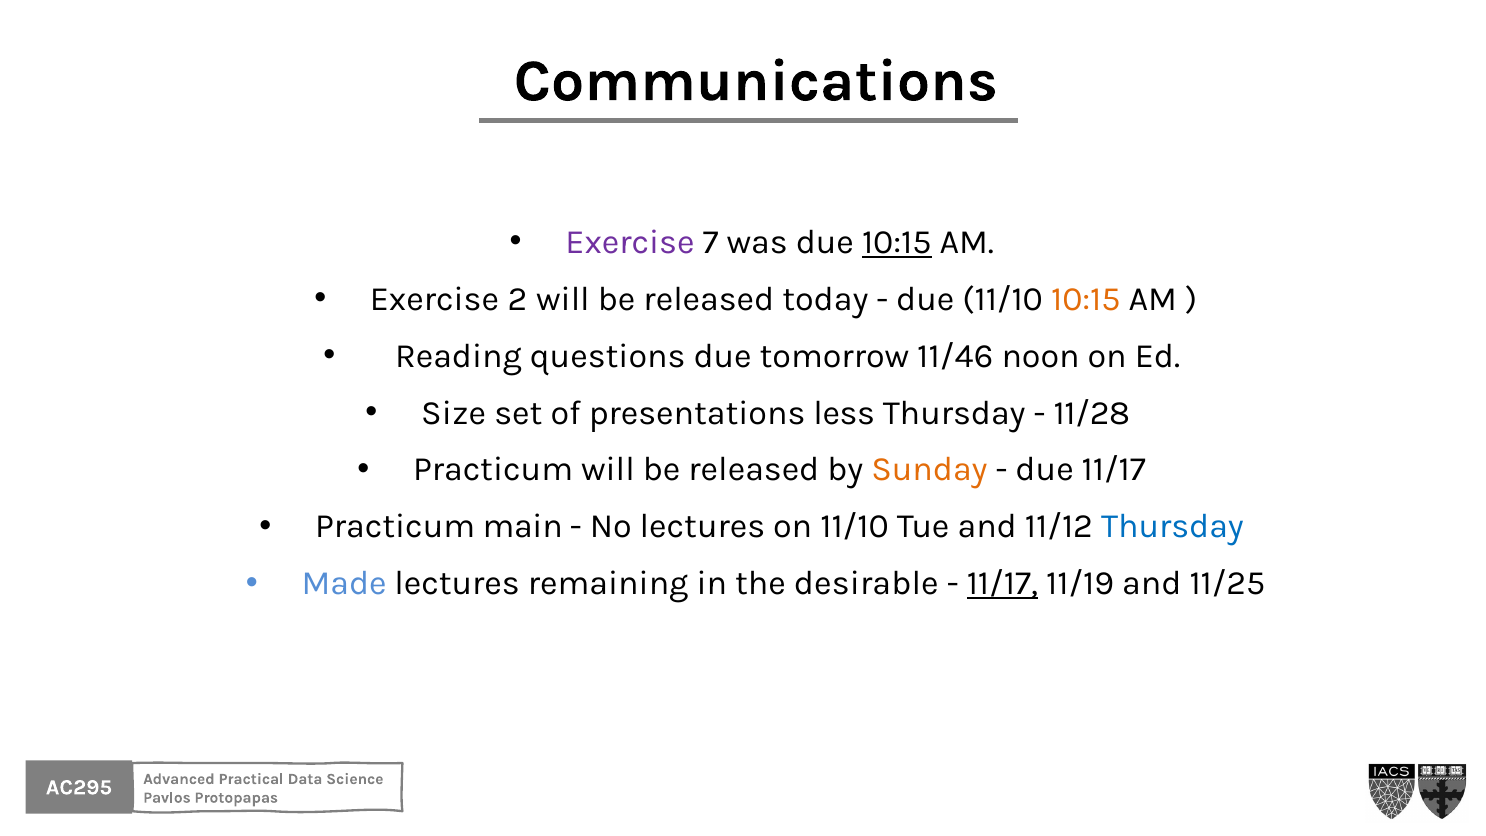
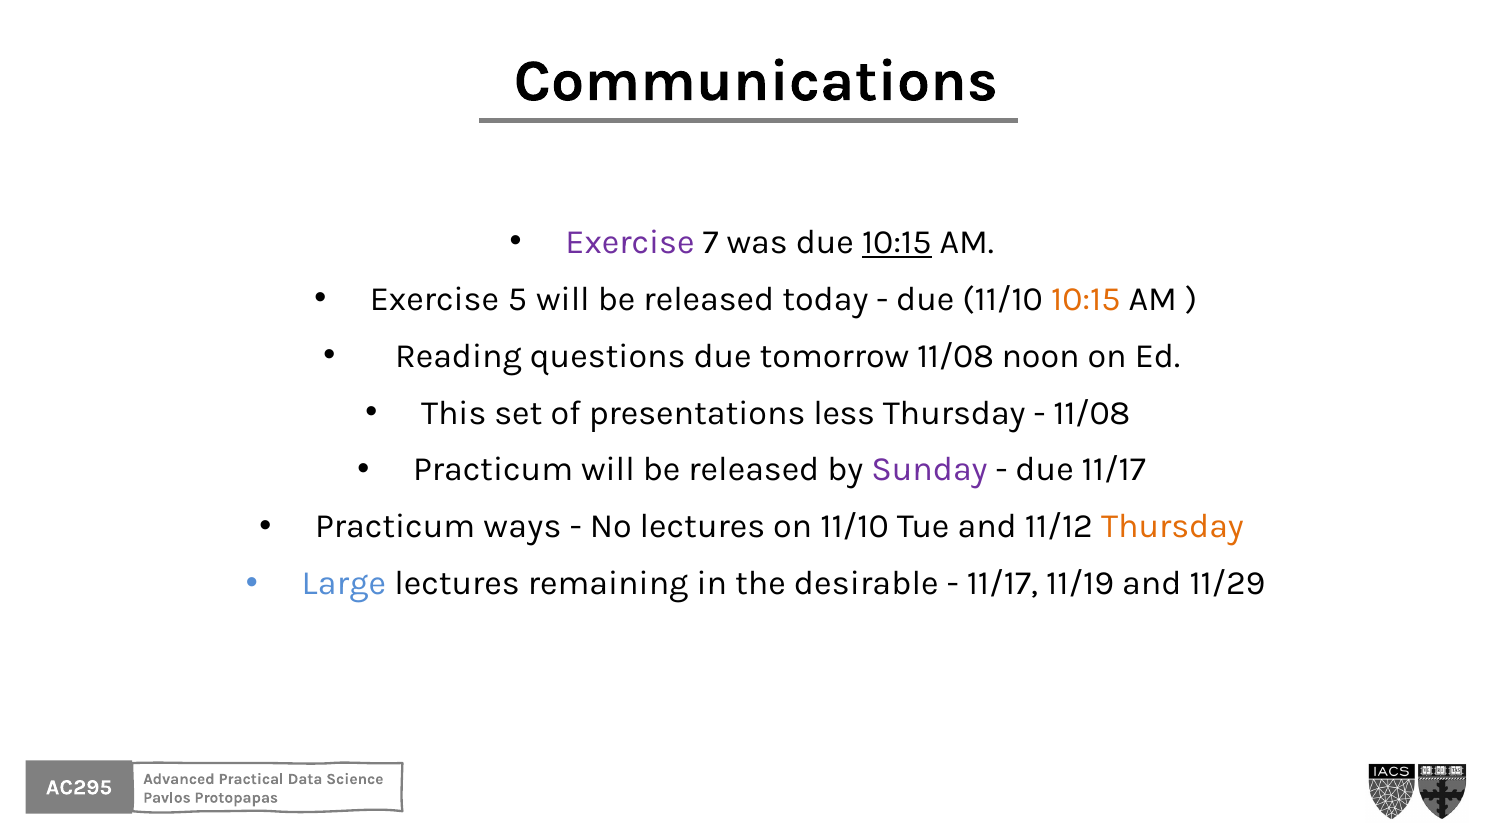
2: 2 -> 5 (517, 299)
tomorrow 11/46: 11/46 -> 11/08 (955, 356)
Size: Size -> This (454, 413)
11/28: 11/28 -> 11/08 (1092, 413)
Sunday colour: orange -> purple (929, 470)
main: main -> ways (522, 527)
Thursday colour: blue -> orange (1172, 527)
Made: Made -> Large (344, 583)
11/17 underline: present -> none (1002, 583)
11/25: 11/25 -> 11/29 (1227, 583)
